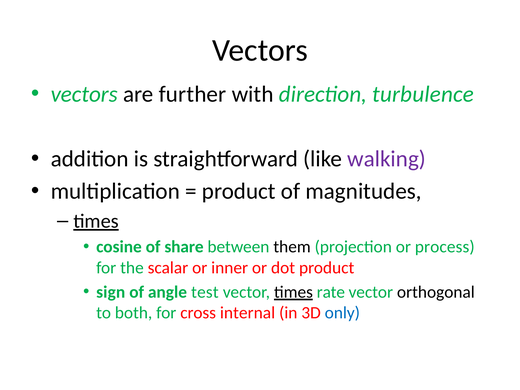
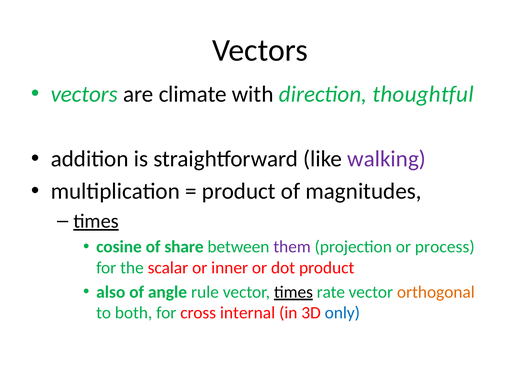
further: further -> climate (193, 94)
turbulence: turbulence -> thoughtful (423, 94)
them colour: black -> purple (292, 247)
sign: sign -> also (111, 292)
test: test -> rule (205, 292)
orthogonal colour: black -> orange (436, 292)
